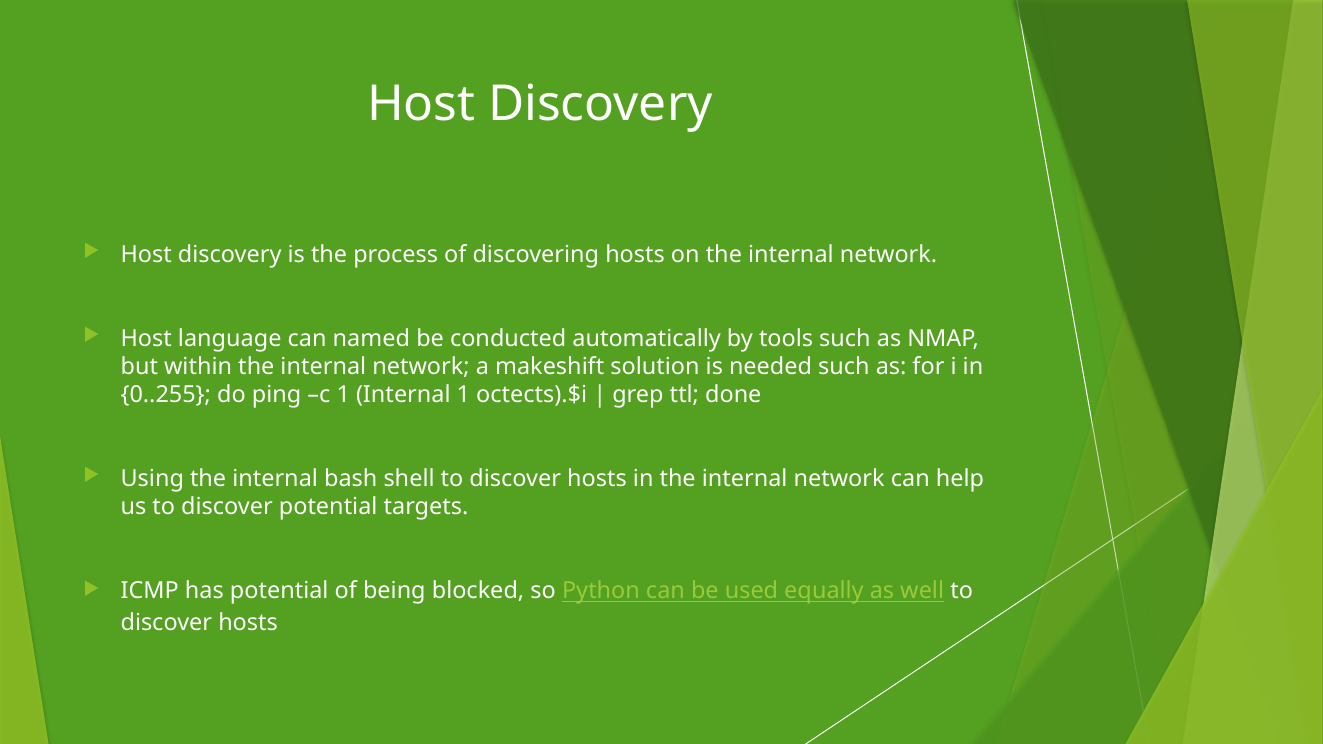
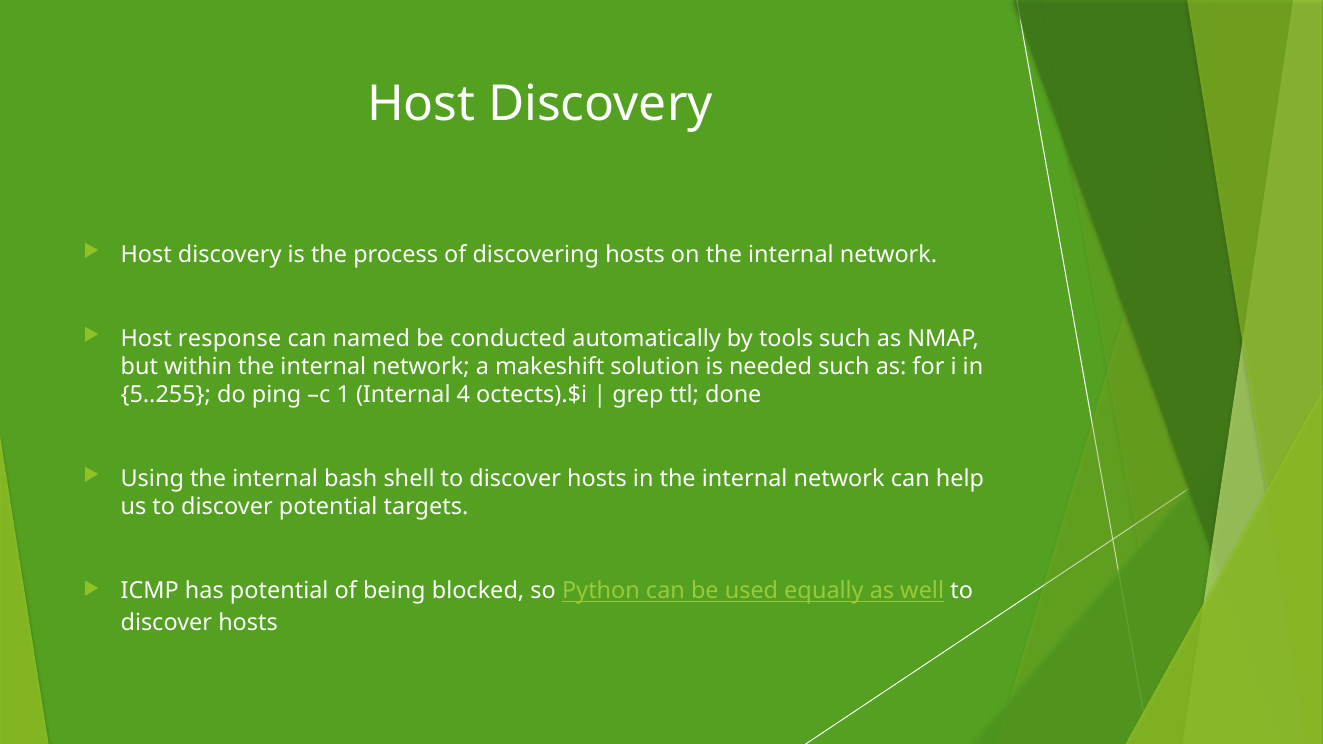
language: language -> response (230, 339)
0..255: 0..255 -> 5..255 (166, 395)
Internal 1: 1 -> 4 (463, 395)
